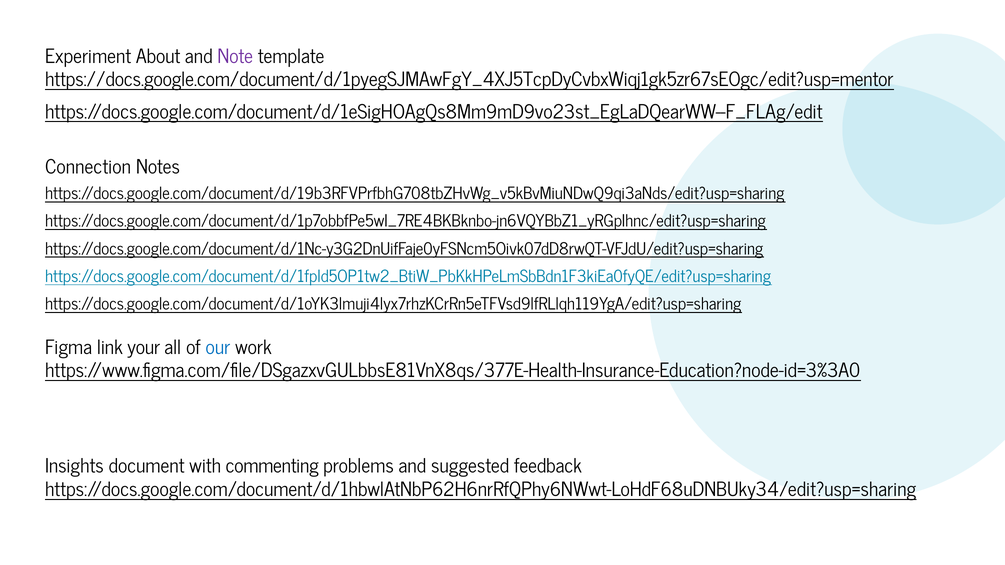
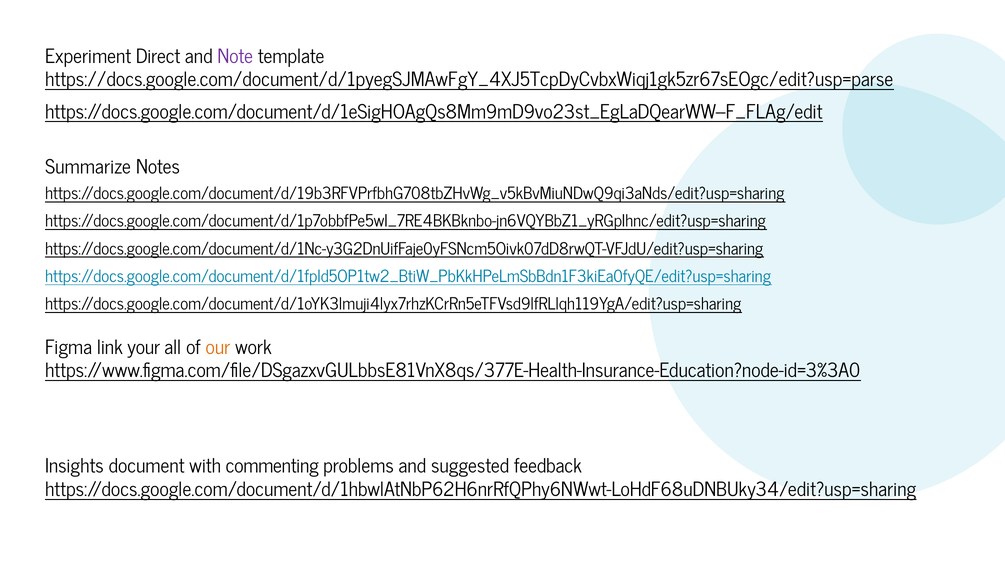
About: About -> Direct (158, 57)
https://docs.google.com/document/d/1pyegSJMAwFgY_4XJ5TcpDyCvbxWiqj1gk5zr67sEOgc/edit?usp=mentor: https://docs.google.com/document/d/1pyegSJMAwFgY_4XJ5TcpDyCvbxWiqj1gk5zr67sEOgc/edit?usp=mentor -> https://docs.google.com/document/d/1pyegSJMAwFgY_4XJ5TcpDyCvbxWiqj1gk5zr67sEOgc/edit?usp=parse (469, 80)
Connection: Connection -> Summarize (88, 168)
our colour: blue -> orange (218, 348)
